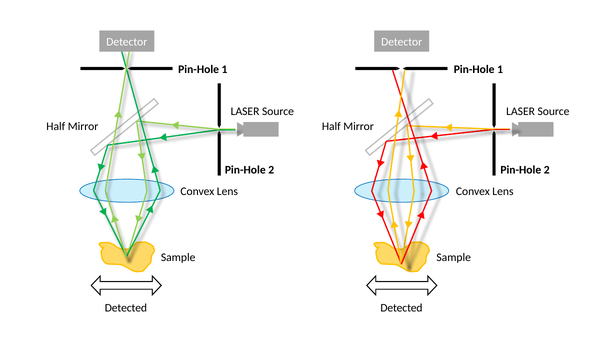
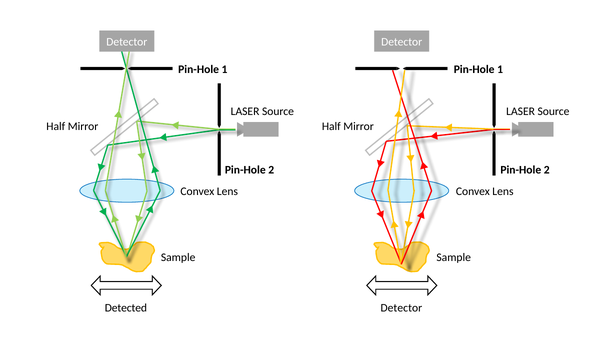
Detected: Detected -> Detector (401, 307)
